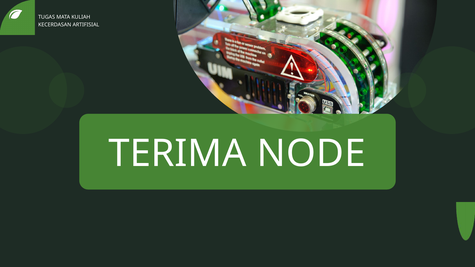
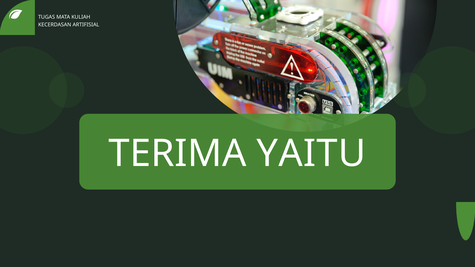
NODE: NODE -> YAITU (311, 154)
